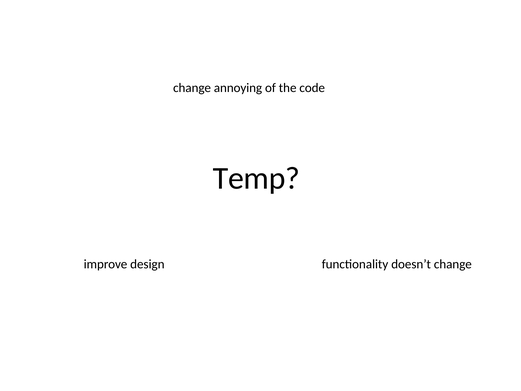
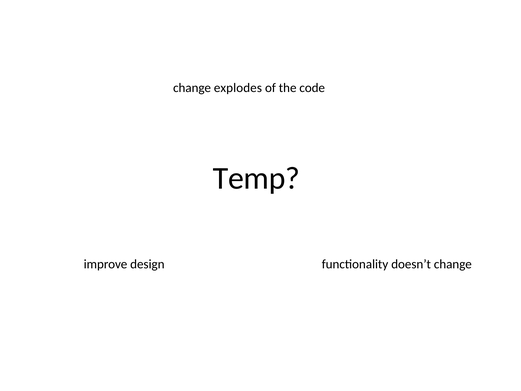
annoying: annoying -> explodes (238, 88)
